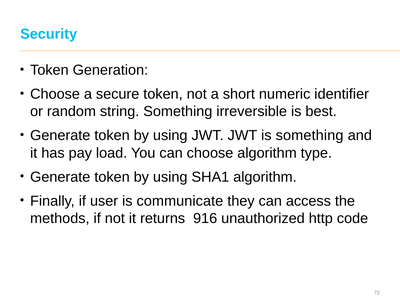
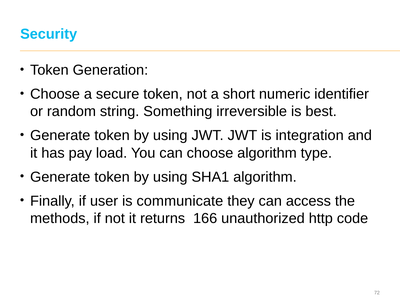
is something: something -> integration (310, 136)
916: 916 -> 166 (205, 218)
